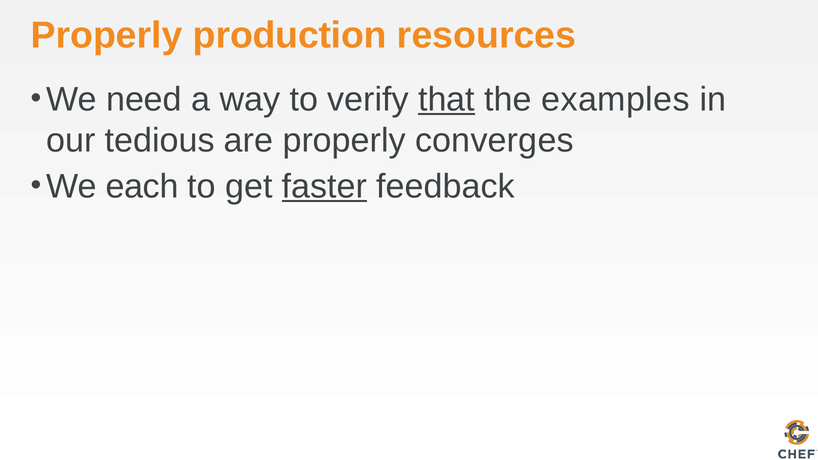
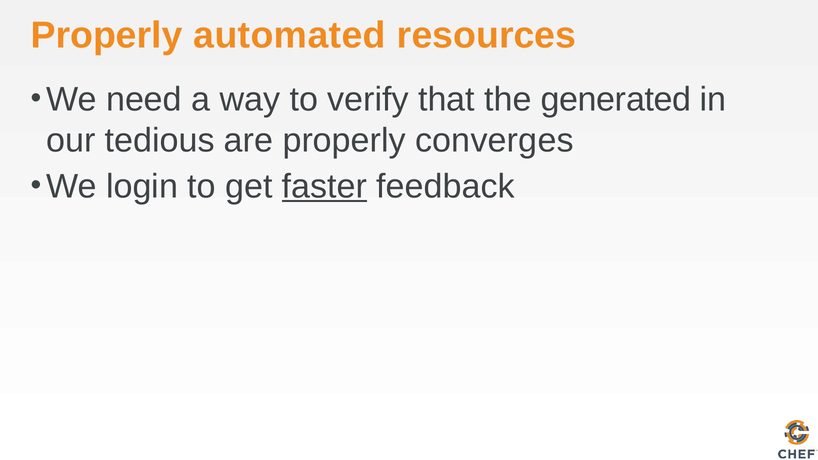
production: production -> automated (290, 35)
that underline: present -> none (446, 100)
examples: examples -> generated (616, 100)
each: each -> login (142, 186)
